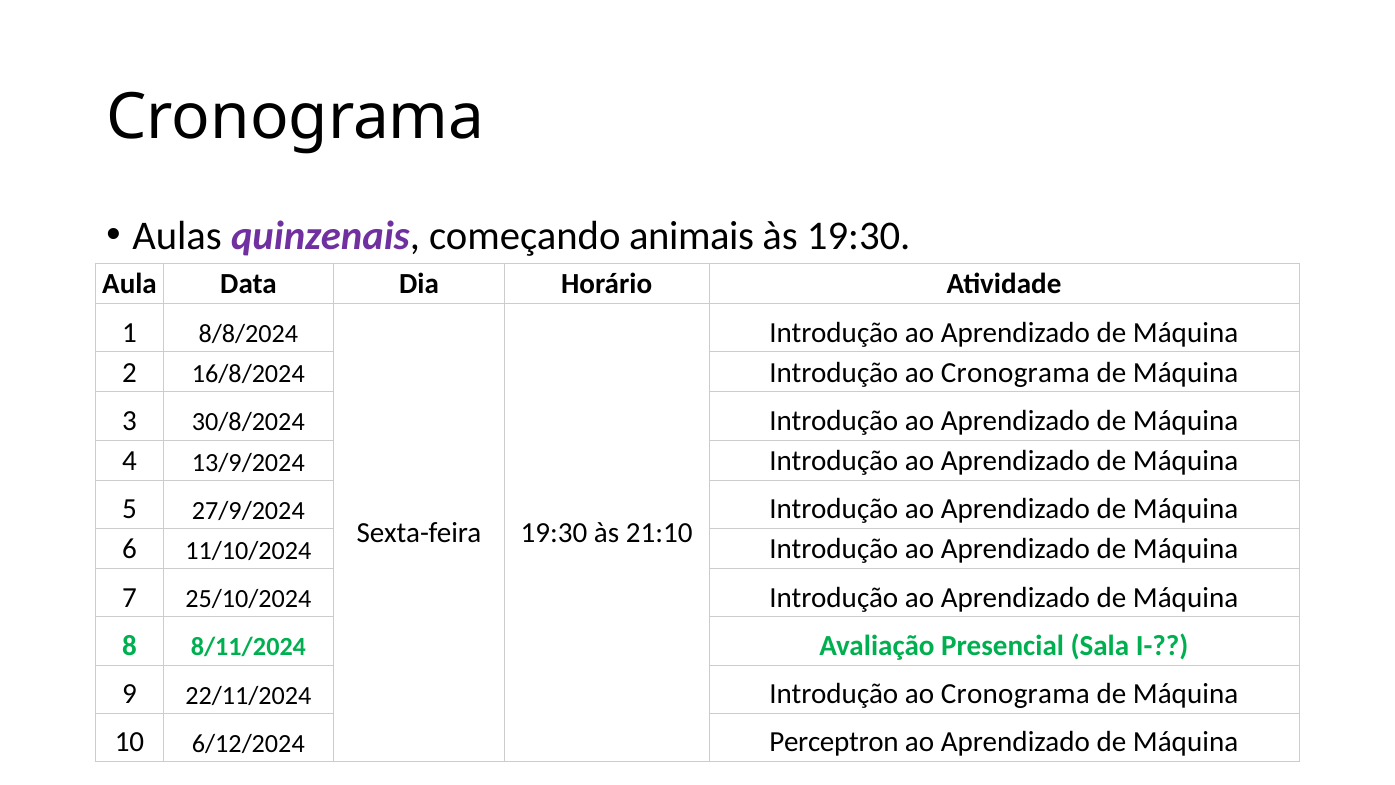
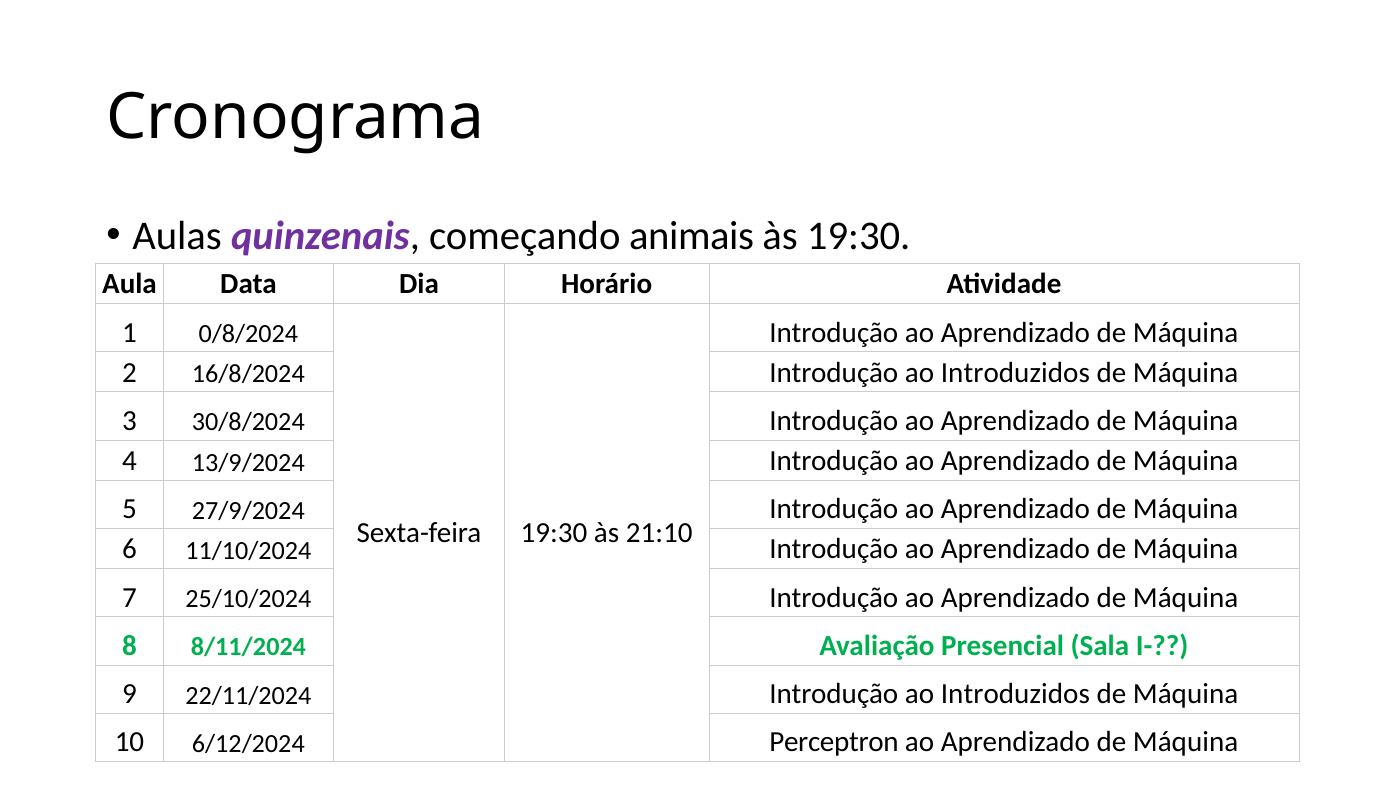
8/8/2024: 8/8/2024 -> 0/8/2024 (248, 334)
16/8/2024 Introdução ao Cronograma: Cronograma -> Introduzidos (1015, 373)
22/11/2024 Introdução ao Cronograma: Cronograma -> Introduzidos (1015, 694)
